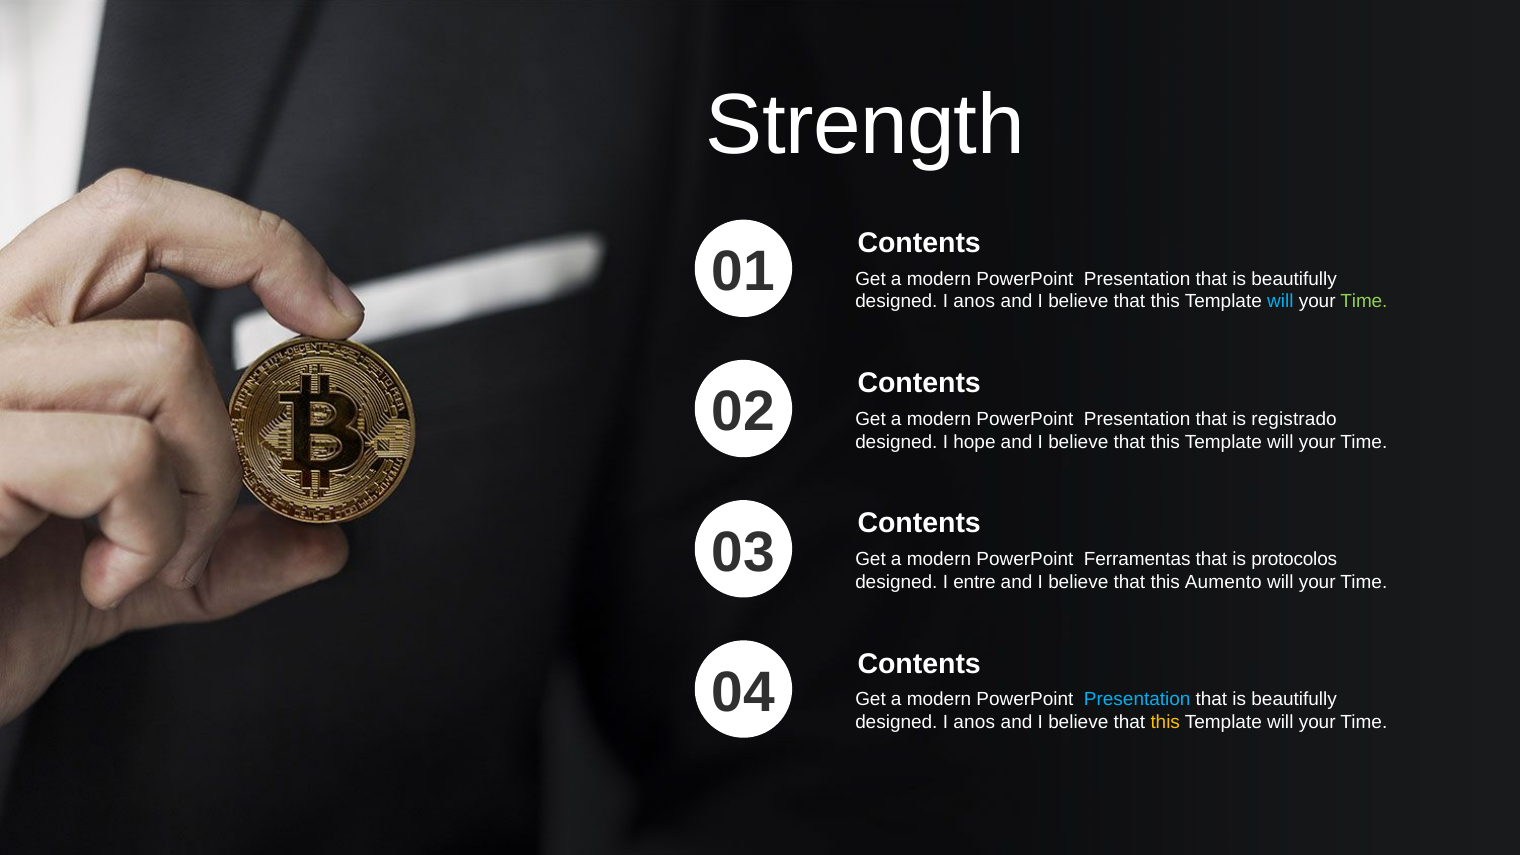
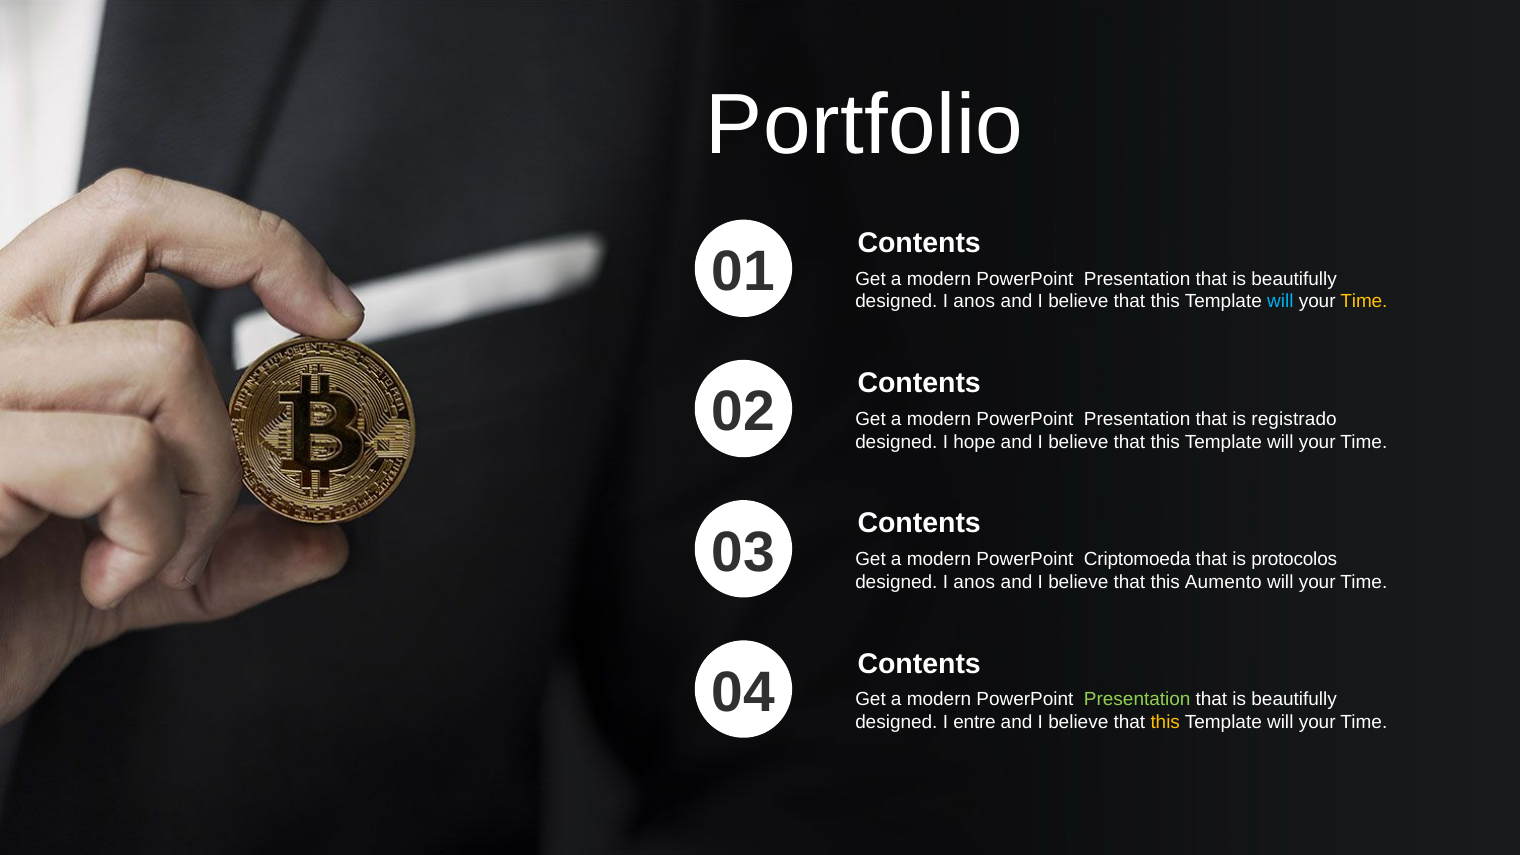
Strength: Strength -> Portfolio (865, 125)
Time colour: light green -> yellow (1364, 302)
Ferramentas: Ferramentas -> Criptomoeda (1137, 559)
entre: entre -> anos (974, 582)
Presentation colour: light blue -> light green (1137, 700)
anos: anos -> entre (975, 722)
